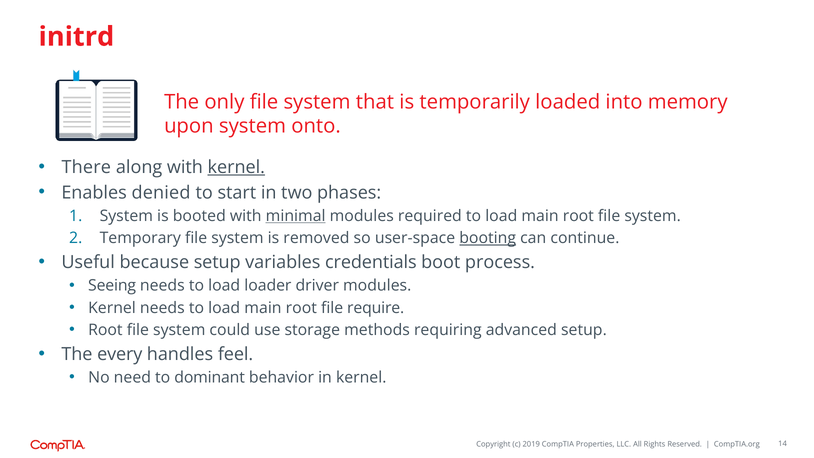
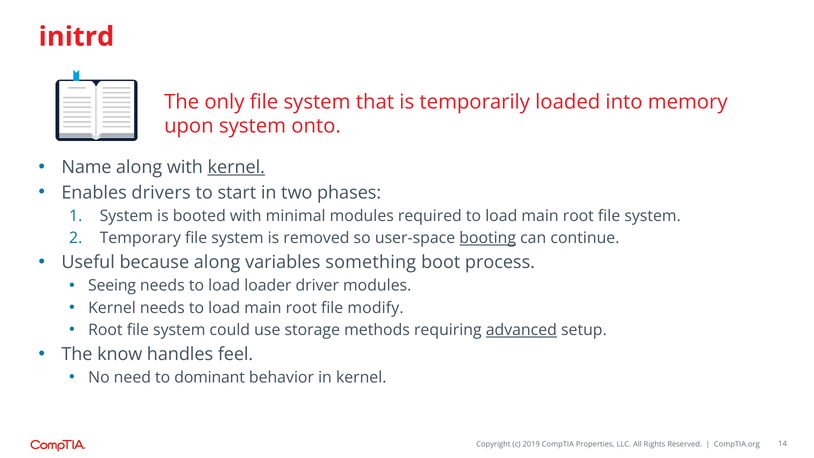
There: There -> Name (86, 167)
denied: denied -> drivers (161, 193)
minimal underline: present -> none (296, 216)
because setup: setup -> along (217, 262)
credentials: credentials -> something (371, 262)
require: require -> modify (375, 308)
advanced underline: none -> present (521, 330)
every: every -> know (120, 354)
